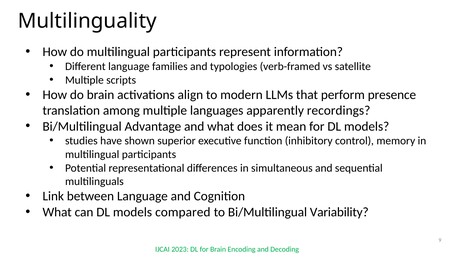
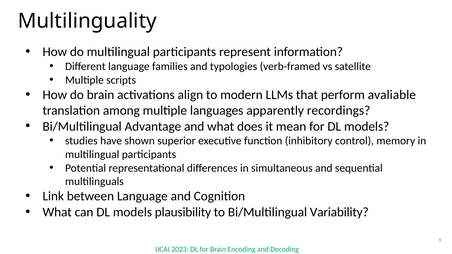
presence: presence -> avaliable (392, 95)
compared: compared -> plausibility (183, 212)
